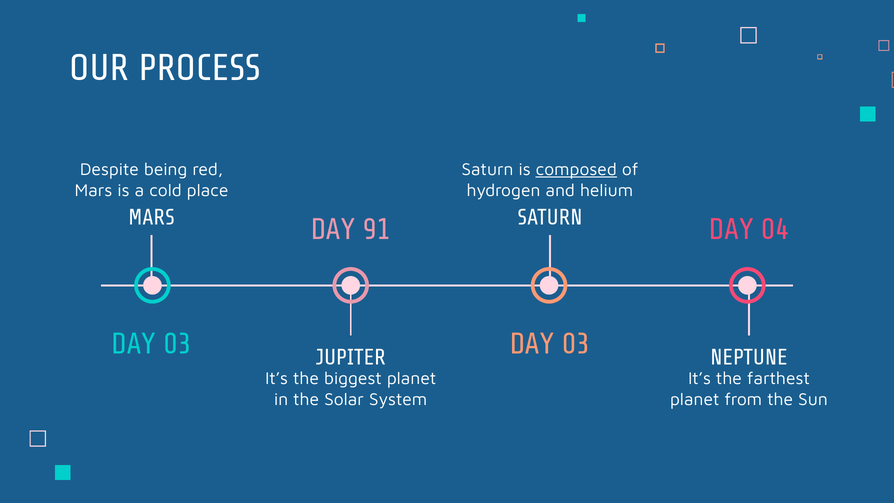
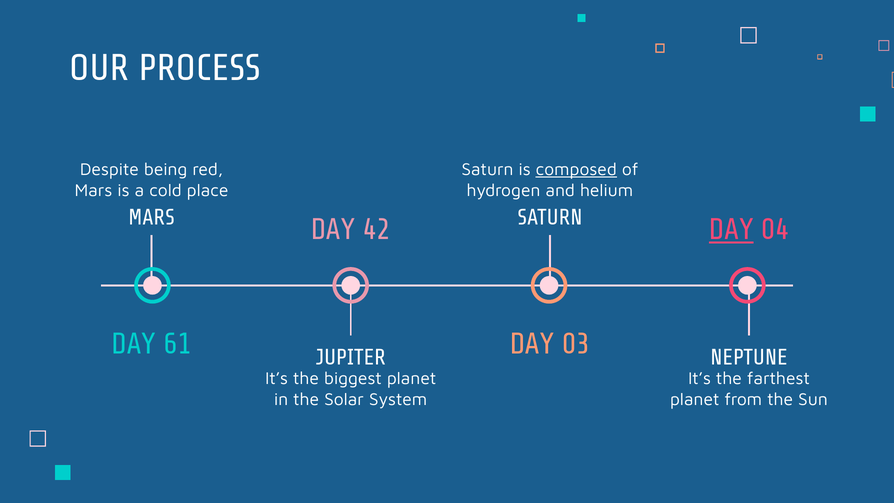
91: 91 -> 42 (377, 230)
DAY underline: none -> present (731, 230)
03: 03 -> 61 (178, 344)
